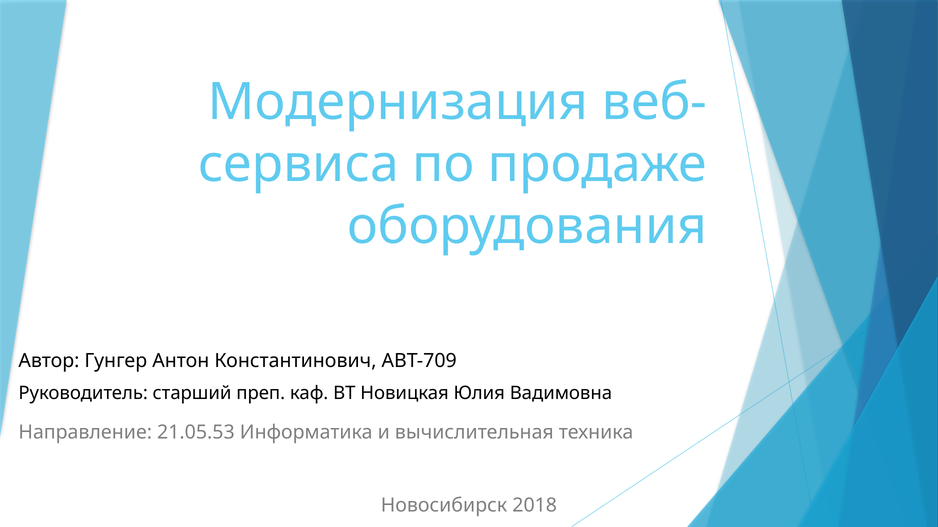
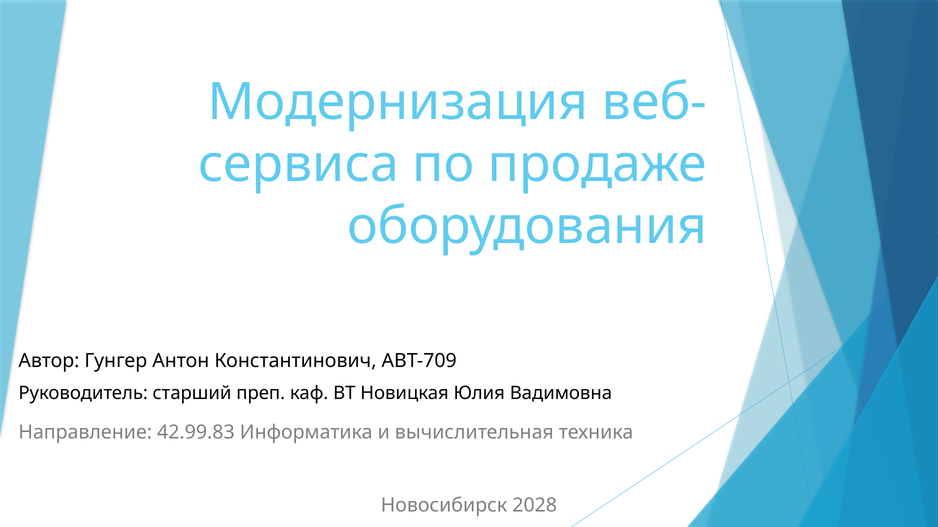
21.05.53: 21.05.53 -> 42.99.83 (196, 433)
2018: 2018 -> 2028 (535, 506)
